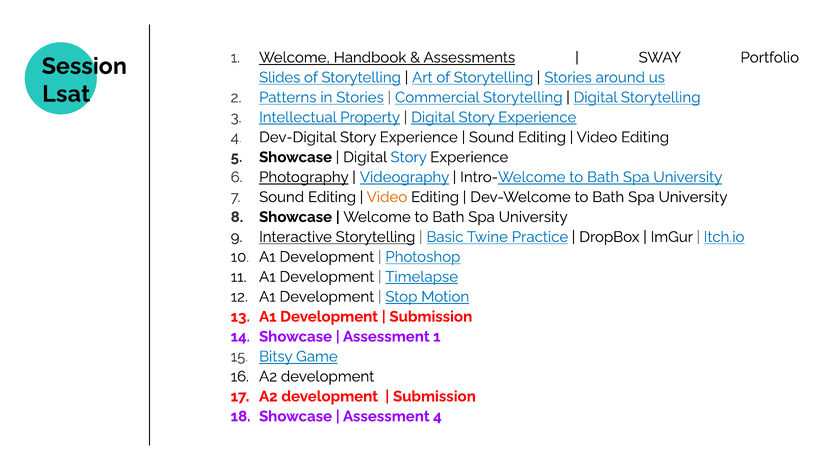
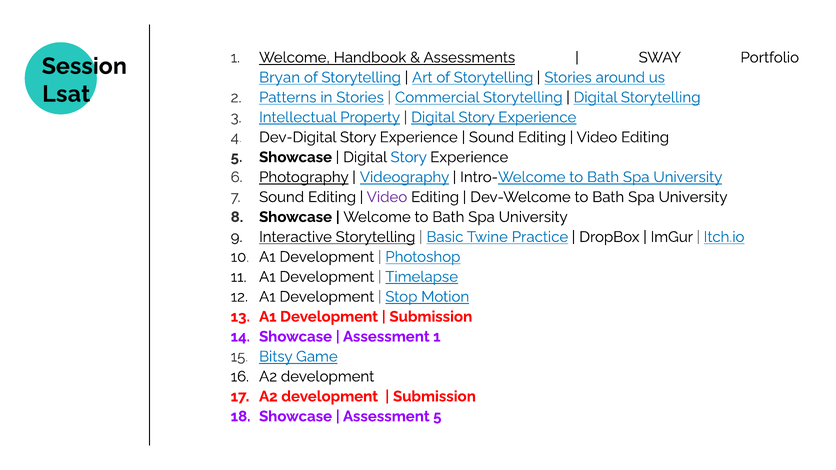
Slides: Slides -> Bryan (280, 77)
Video colour: orange -> purple (387, 197)
Assessment 4: 4 -> 5 (437, 417)
